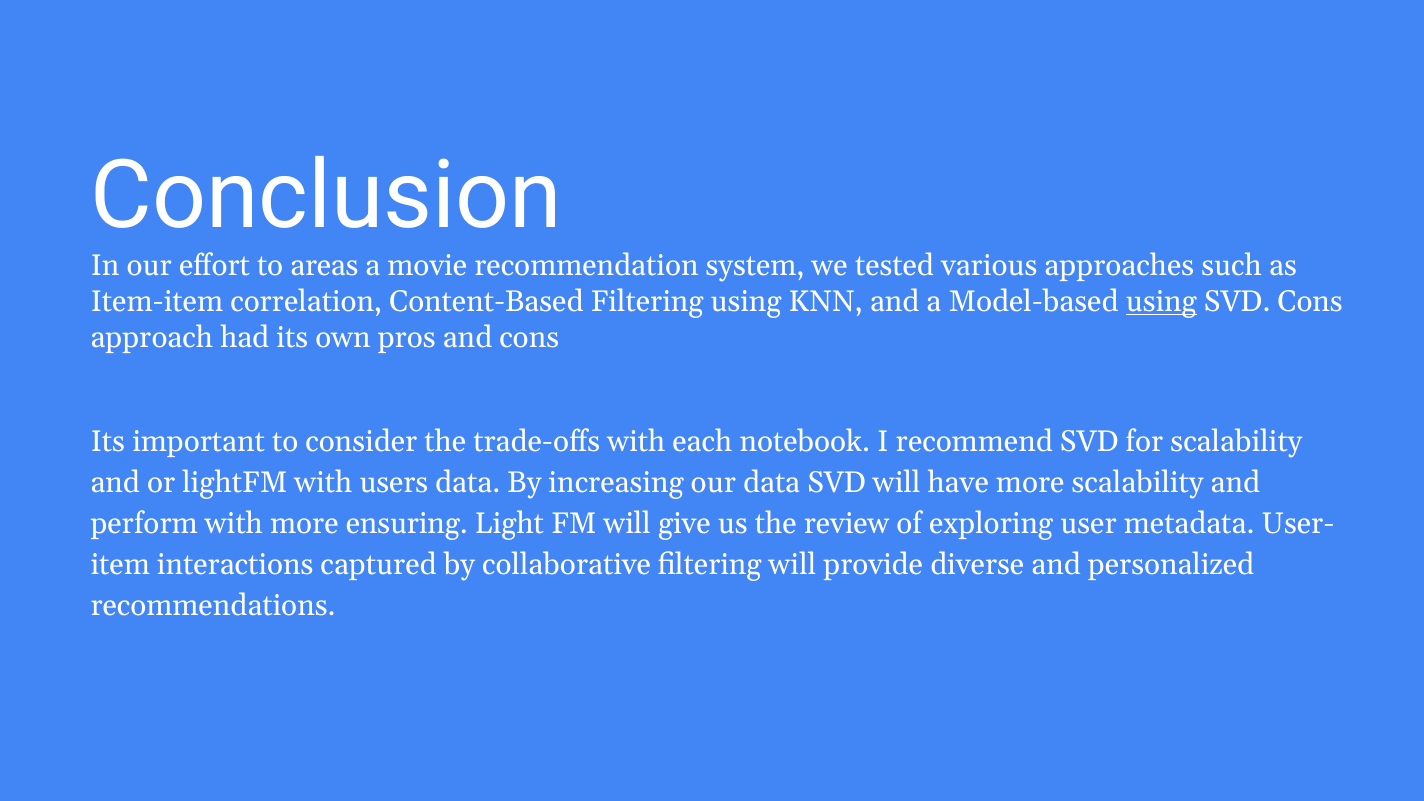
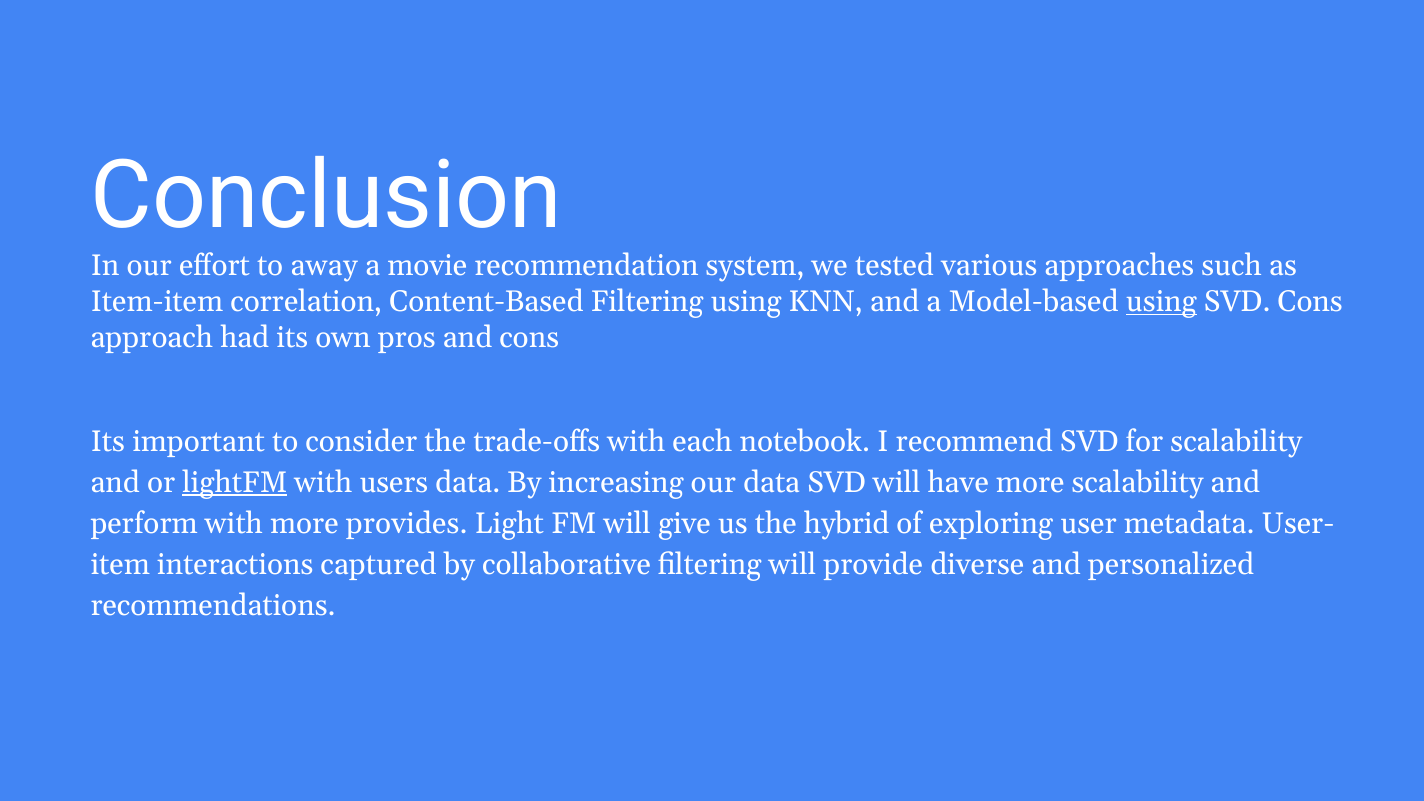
areas: areas -> away (324, 266)
lightFM underline: none -> present (235, 483)
ensuring: ensuring -> provides (407, 523)
review: review -> hybrid (847, 523)
